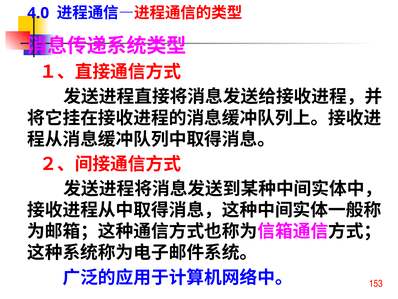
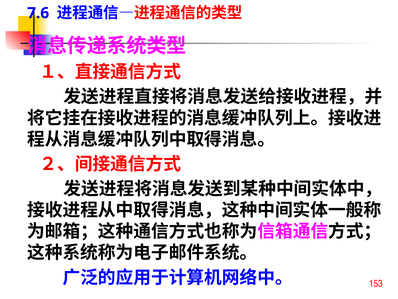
4.0: 4.0 -> 7.6 (38, 13)
